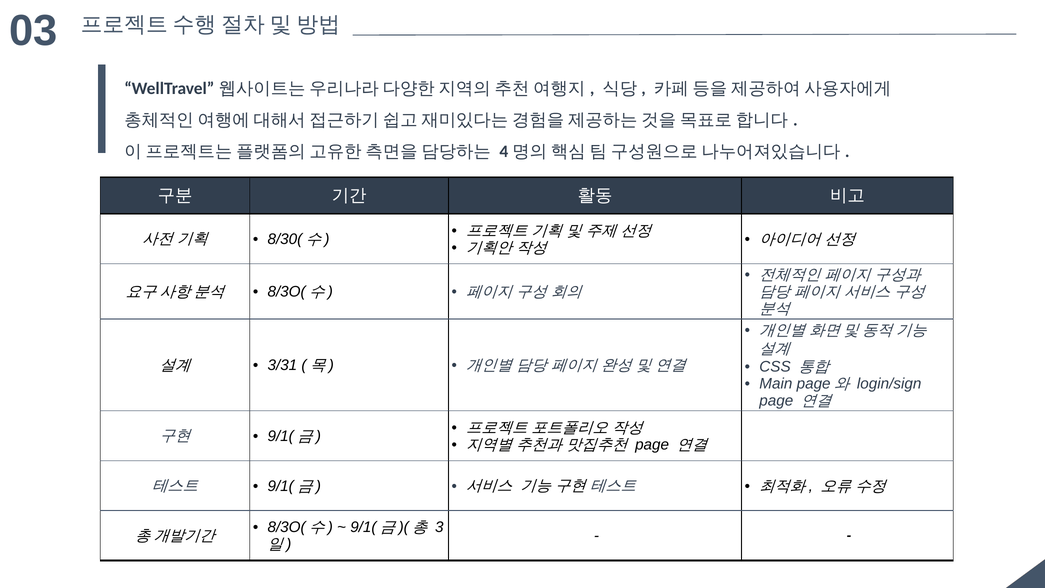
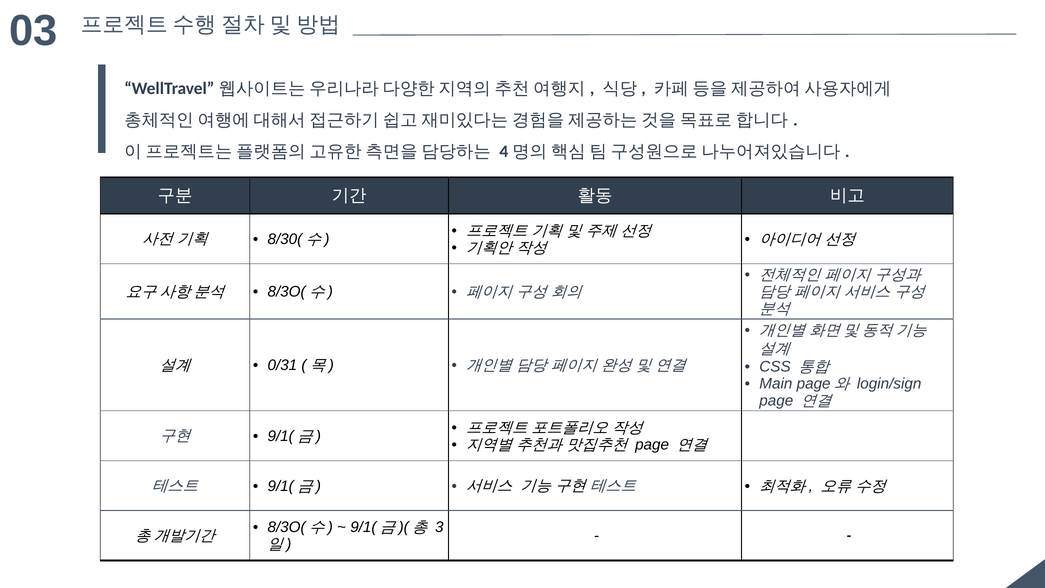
3/31: 3/31 -> 0/31 (282, 365)
